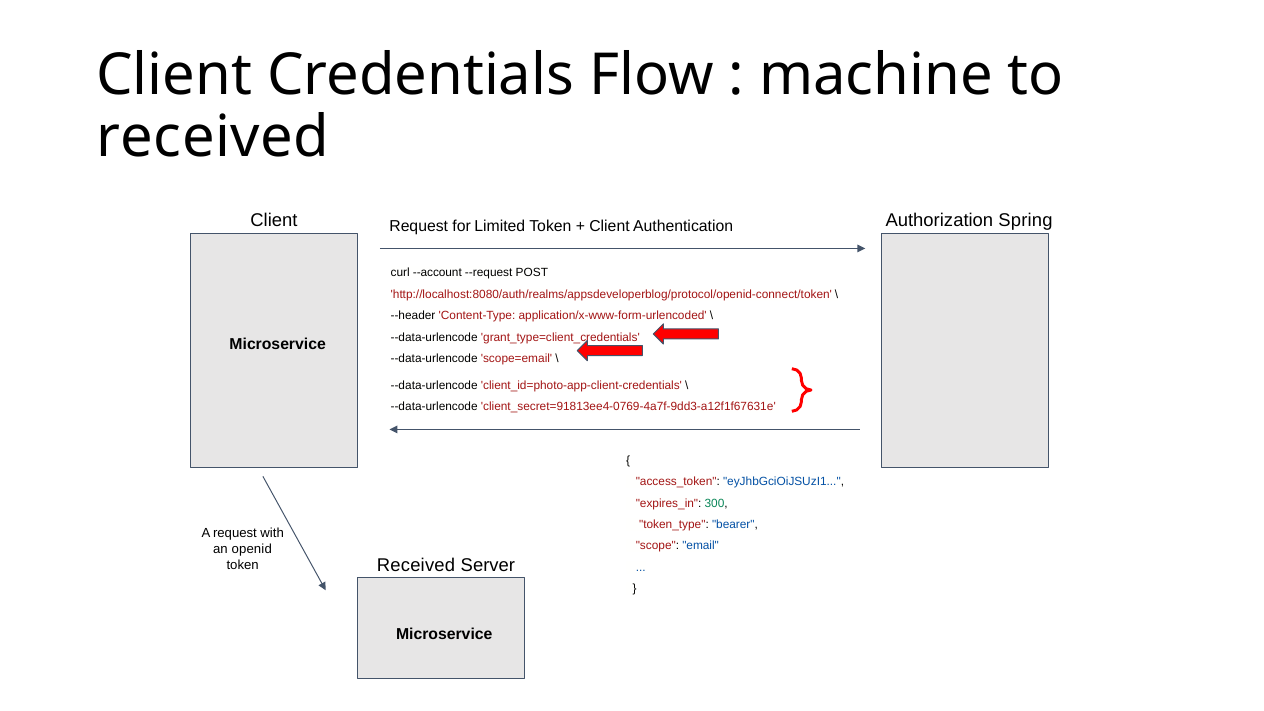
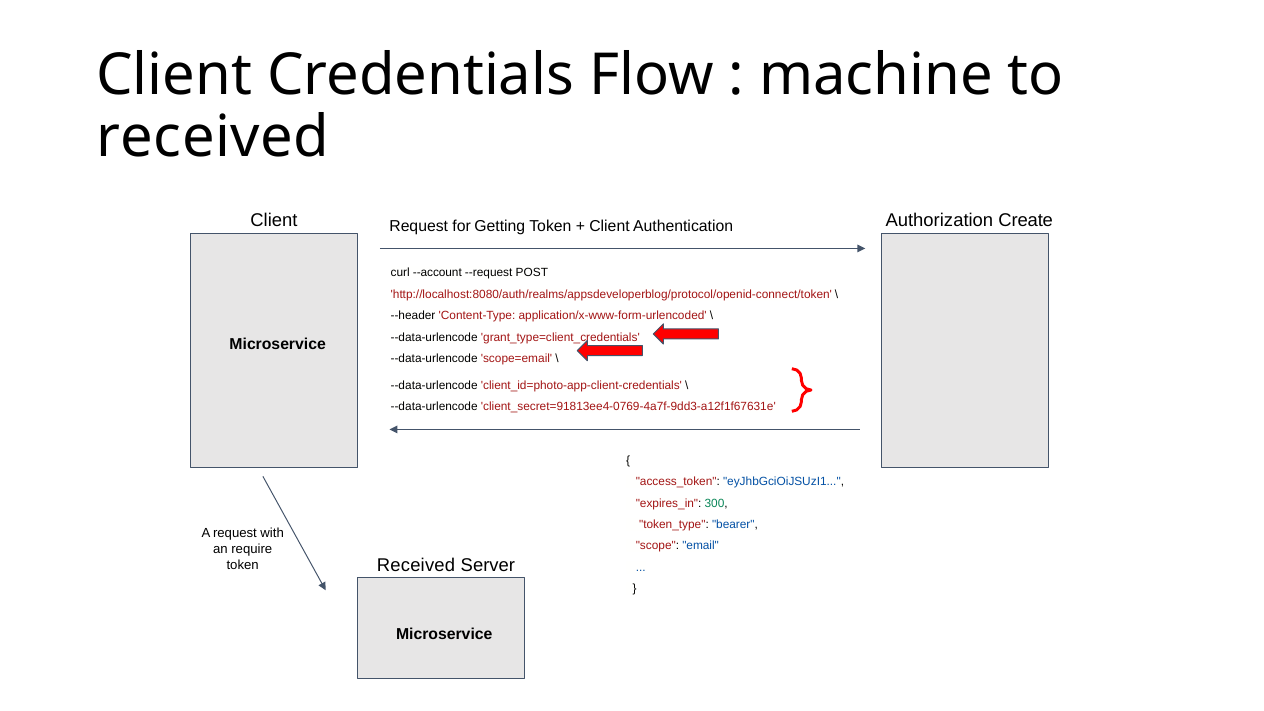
Spring: Spring -> Create (1026, 220)
Limited: Limited -> Getting (500, 226)
openid: openid -> require (252, 549)
